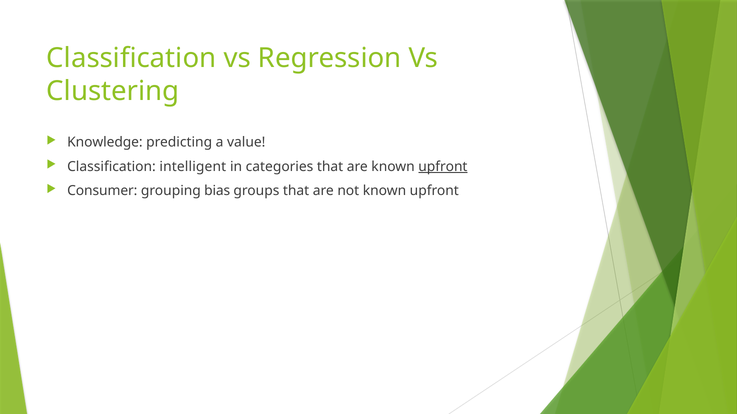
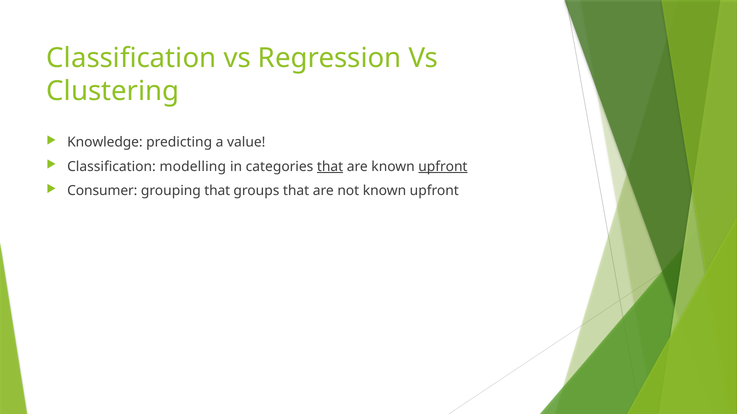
intelligent: intelligent -> modelling (193, 167)
that underline: none -> present (330, 167)
grouping bias: bias -> that (217, 191)
